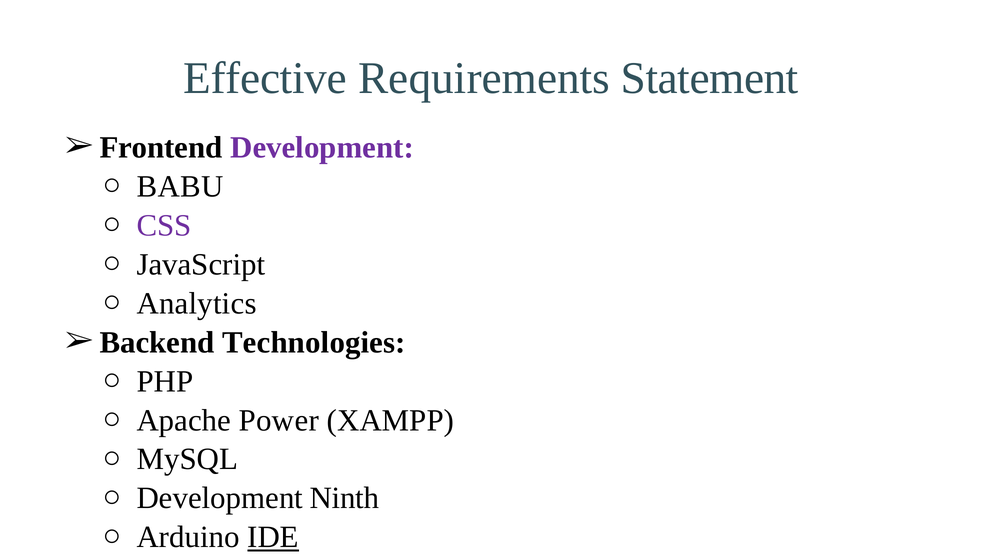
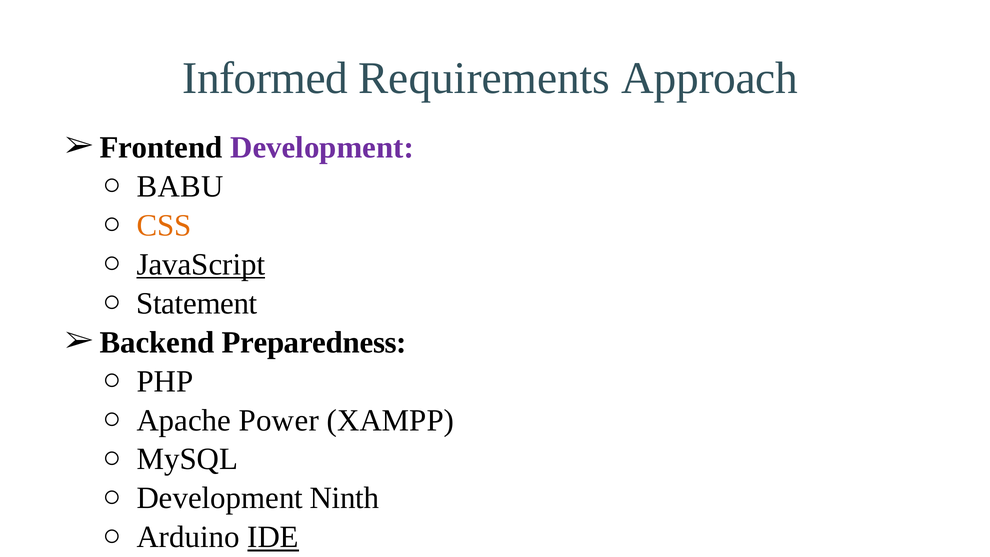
Effective: Effective -> Informed (265, 78)
Statement: Statement -> Approach (710, 78)
CSS colour: purple -> orange (164, 225)
JavaScript underline: none -> present (201, 264)
Analytics: Analytics -> Statement (197, 303)
Technologies: Technologies -> Preparedness (314, 342)
